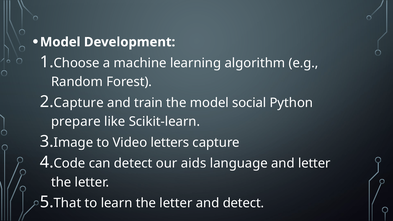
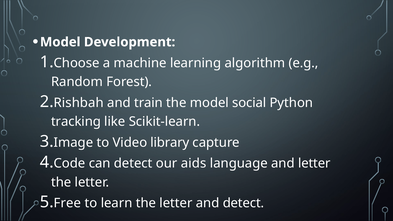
Capture: Capture -> Rishbah (79, 103)
prepare: prepare -> tracking (76, 122)
letters: letters -> library (170, 143)
That: That -> Free (67, 203)
